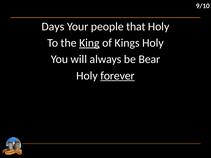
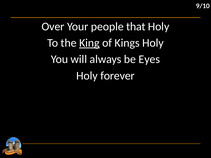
Days: Days -> Over (53, 27)
Bear: Bear -> Eyes (149, 59)
forever underline: present -> none (118, 76)
